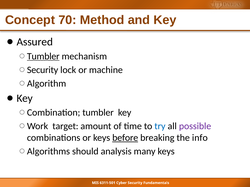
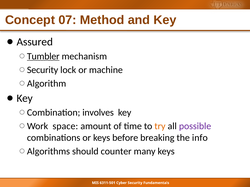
70: 70 -> 07 (67, 20)
Combination tumbler: tumbler -> involves (98, 113)
target: target -> space (65, 126)
try colour: blue -> orange (160, 126)
before underline: present -> none (125, 138)
analysis: analysis -> counter (116, 152)
